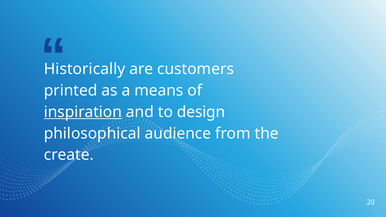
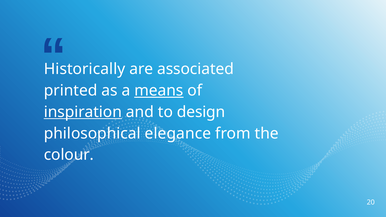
customers: customers -> associated (196, 69)
means underline: none -> present (159, 91)
audience: audience -> elegance (178, 133)
create: create -> colour (69, 155)
